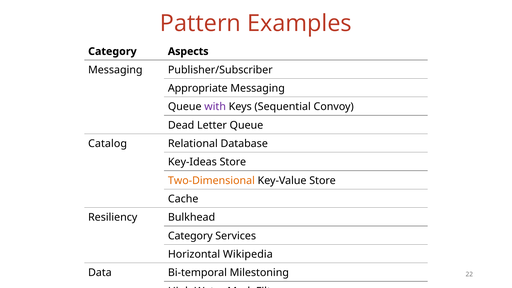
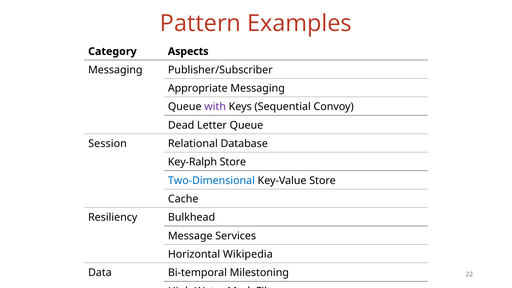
Catalog: Catalog -> Session (108, 144)
Key-Ideas: Key-Ideas -> Key-Ralph (192, 162)
Two-Dimensional colour: orange -> blue (211, 181)
Category: Category -> Message (190, 236)
